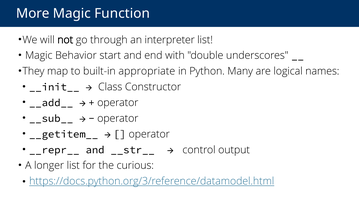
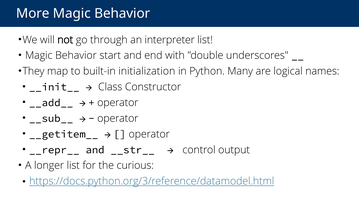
More Magic Function: Function -> Behavior (122, 13)
appropriate: appropriate -> initialization (147, 71)
